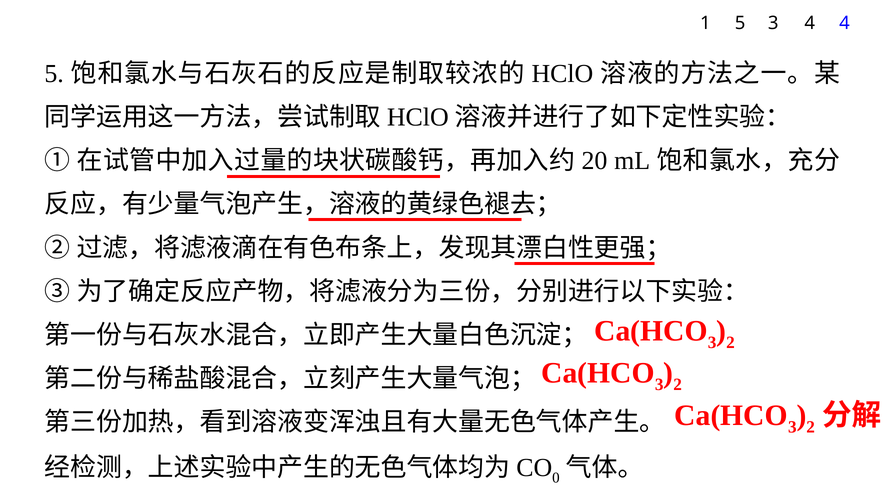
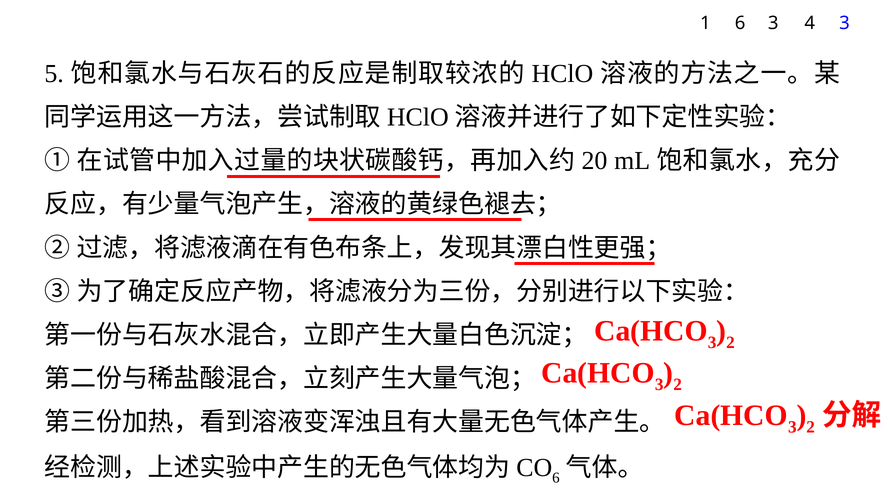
1 5: 5 -> 6 (740, 23)
4 4: 4 -> 3 (845, 23)
0: 0 -> 6 (556, 477)
